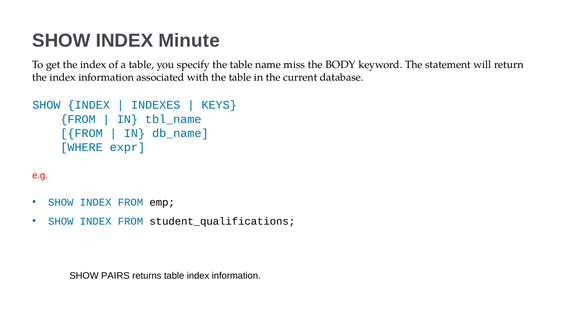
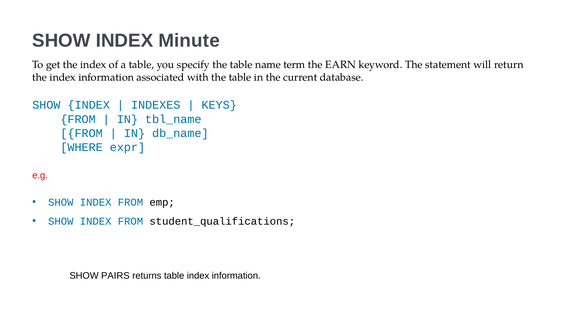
miss: miss -> term (294, 64)
BODY: BODY -> EARN (341, 64)
